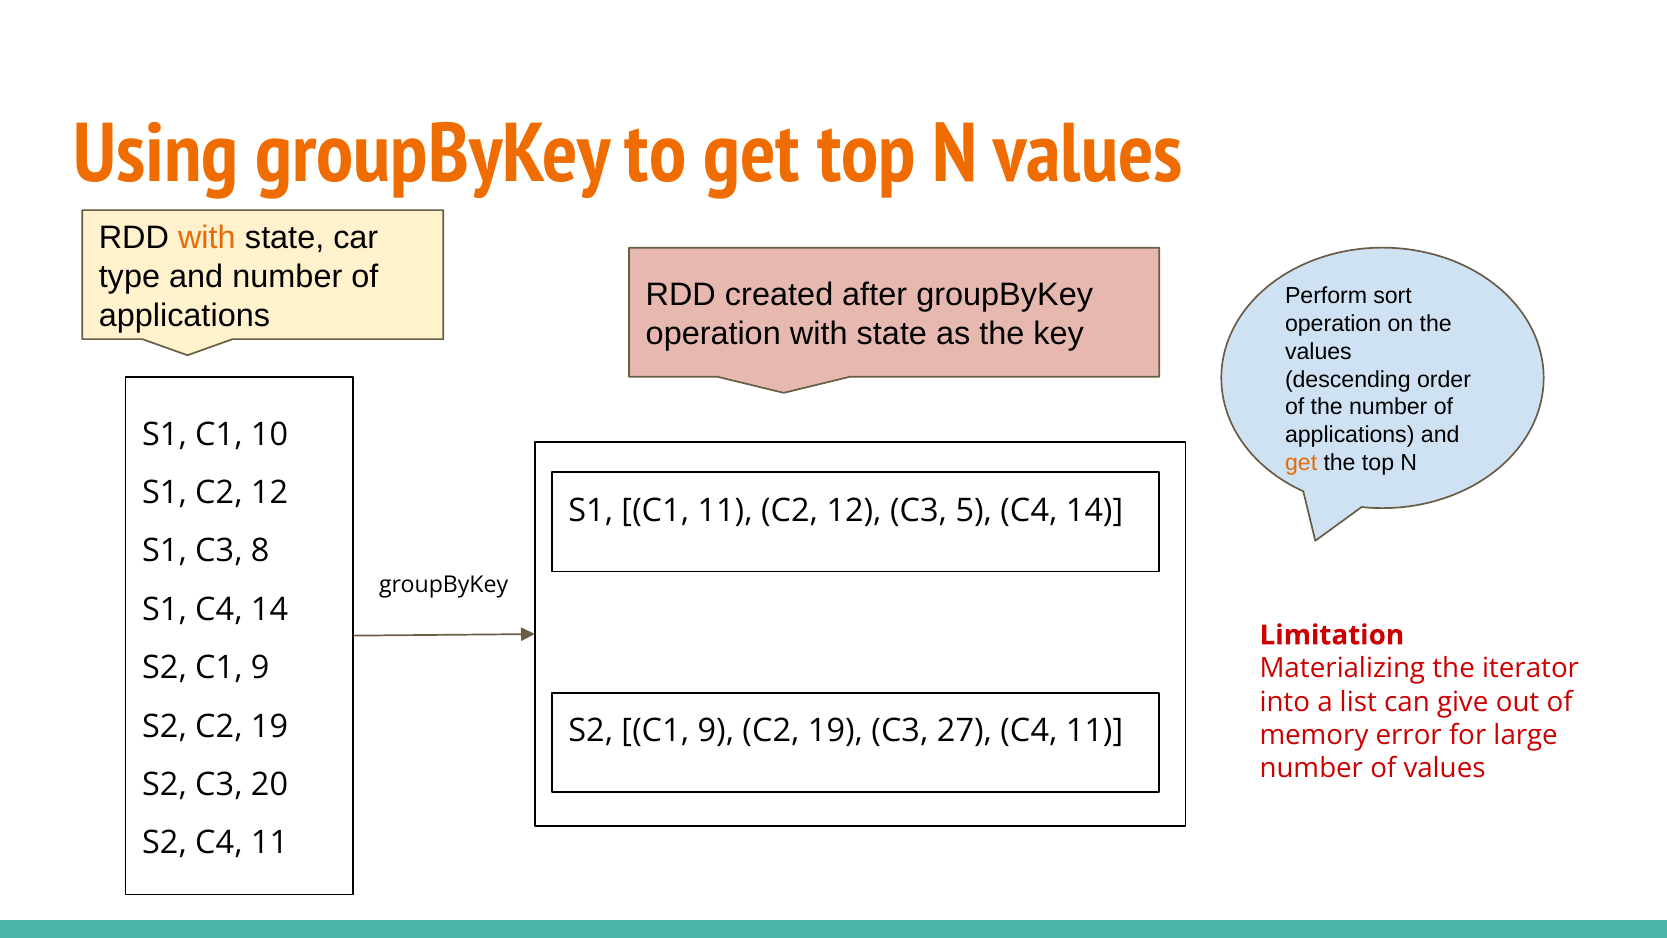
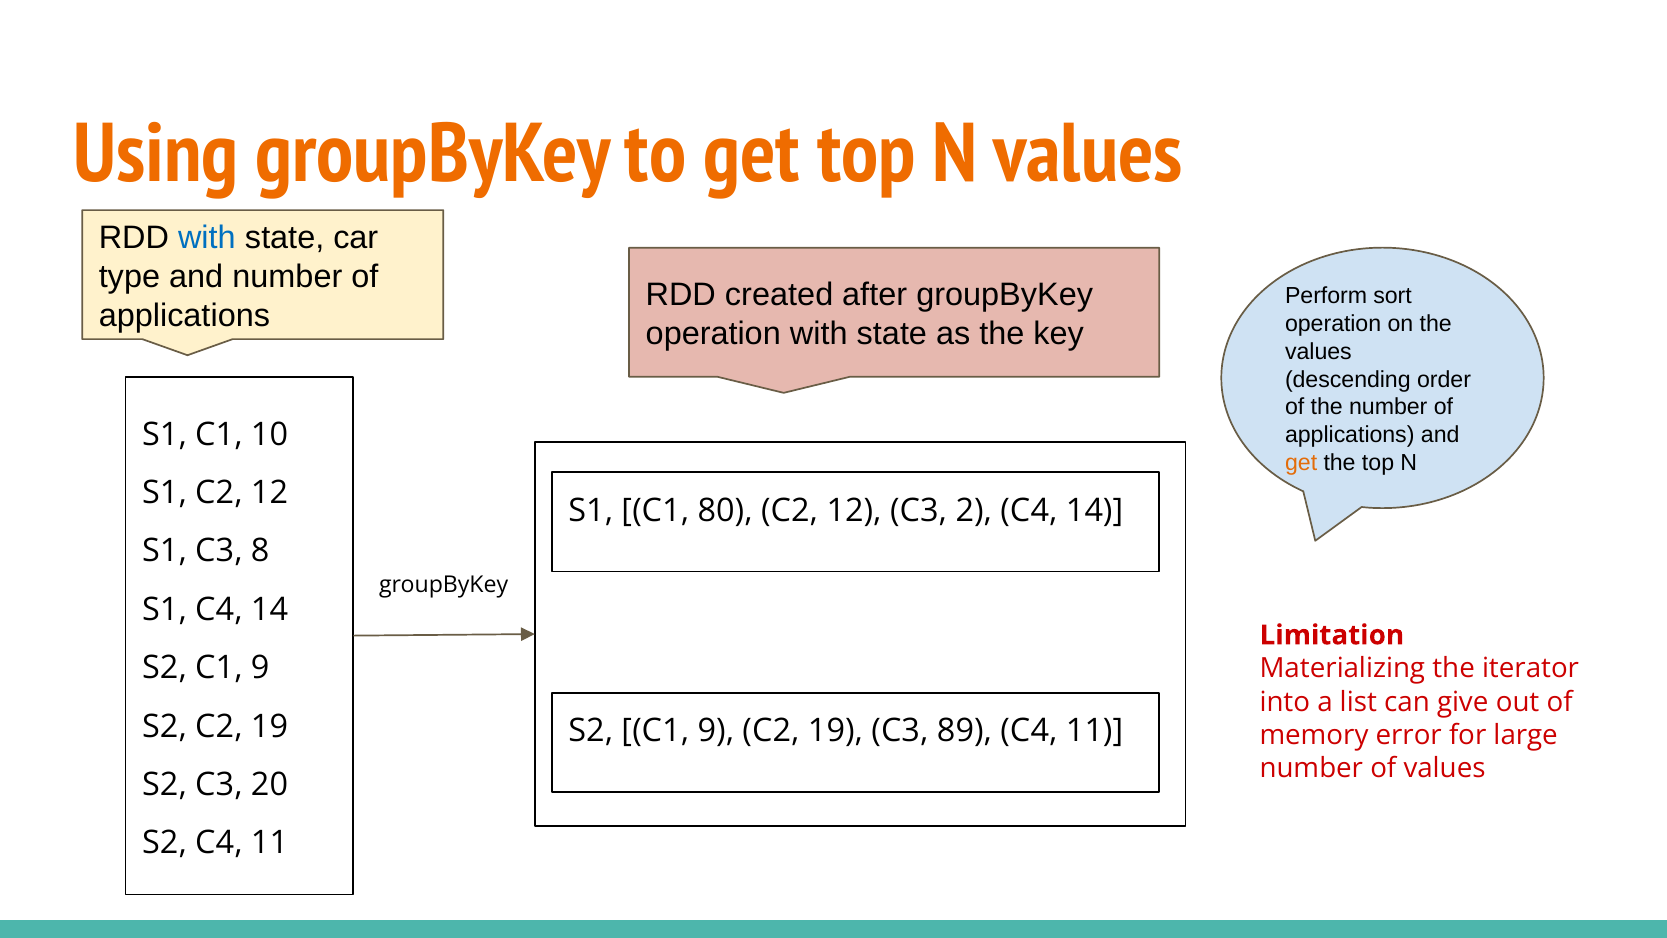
with colour: orange -> blue (207, 238)
C1 11: 11 -> 80 (725, 511)
5: 5 -> 2 (974, 511)
27: 27 -> 89 (964, 731)
